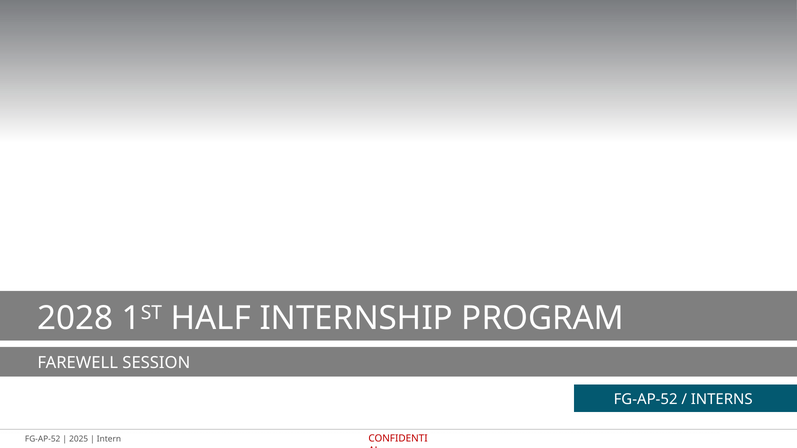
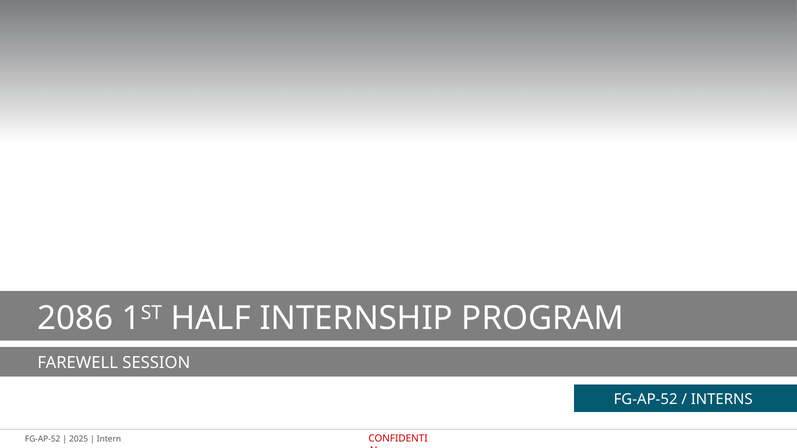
2028: 2028 -> 2086 (75, 319)
